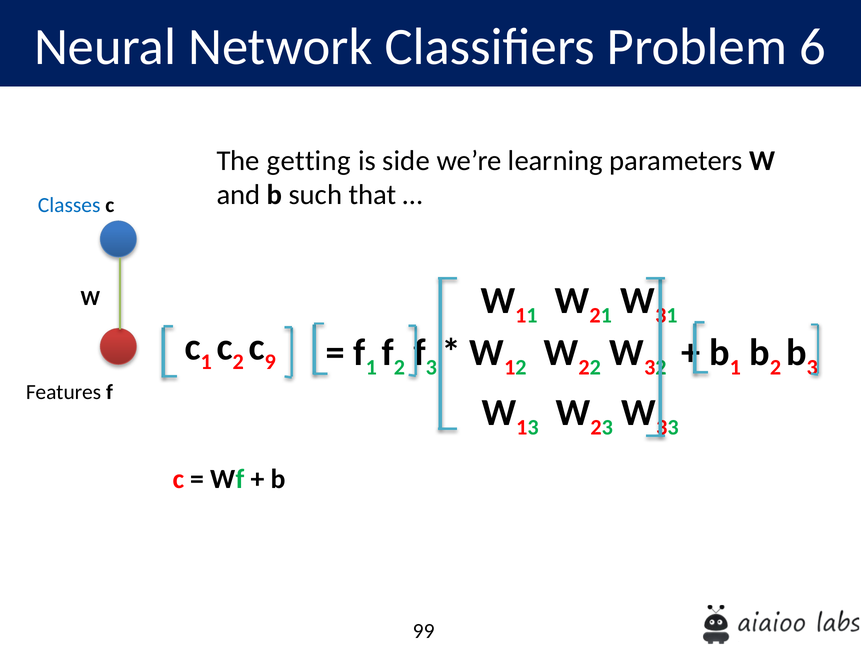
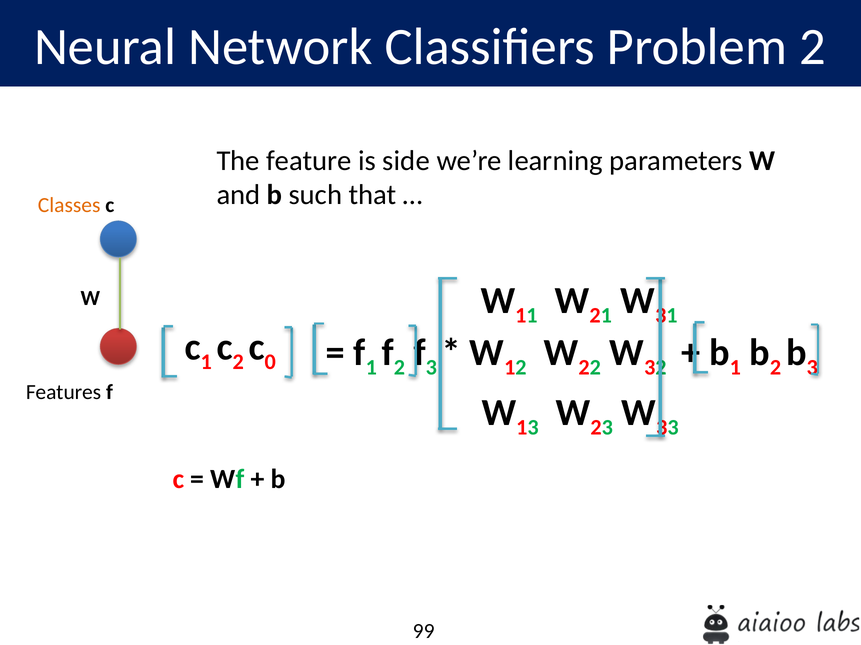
Problem 6: 6 -> 2 (812, 47)
getting: getting -> feature (309, 161)
Classes colour: blue -> orange (69, 205)
9: 9 -> 0 (270, 362)
